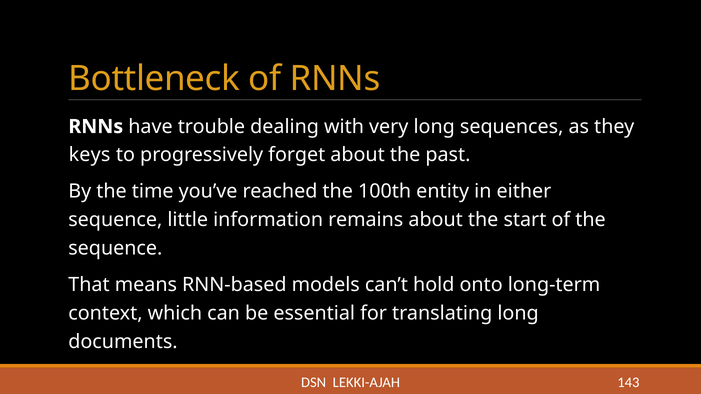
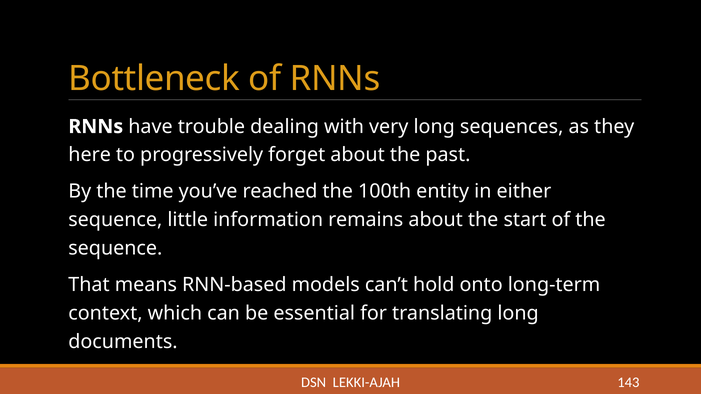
keys: keys -> here (90, 155)
